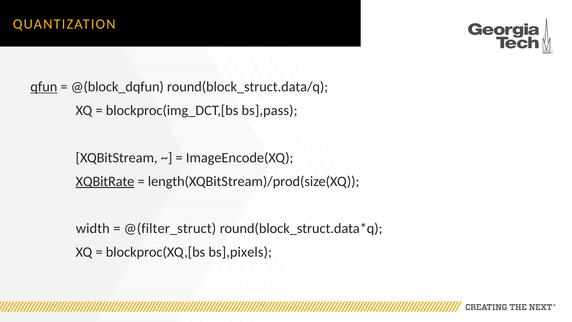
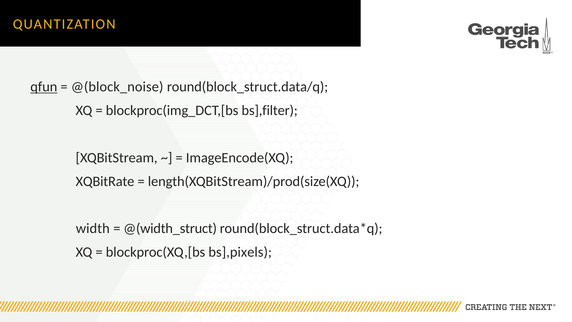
@(block_dqfun: @(block_dqfun -> @(block_noise (117, 87)
bs],pass: bs],pass -> bs],filter (270, 110)
XQBitRate underline: present -> none (105, 181)
@(filter_struct: @(filter_struct -> @(width_struct (170, 228)
